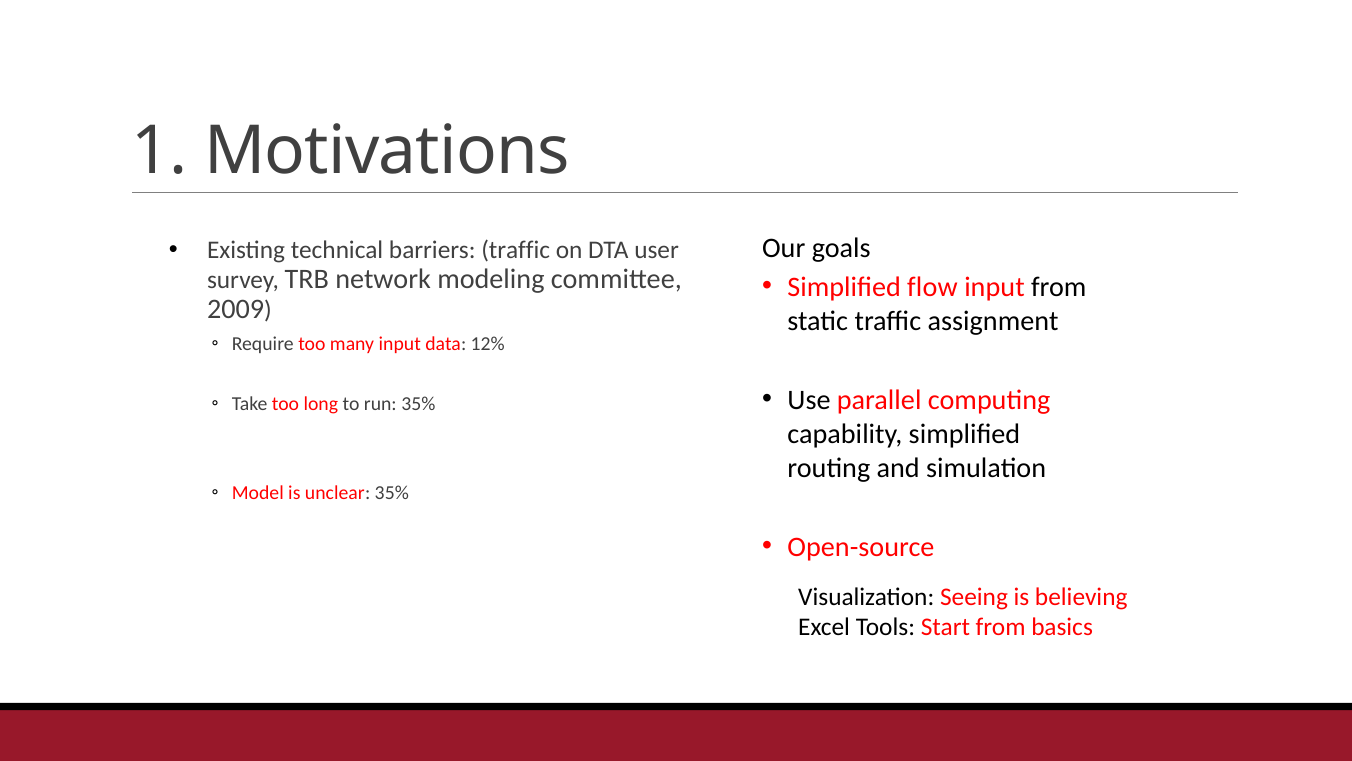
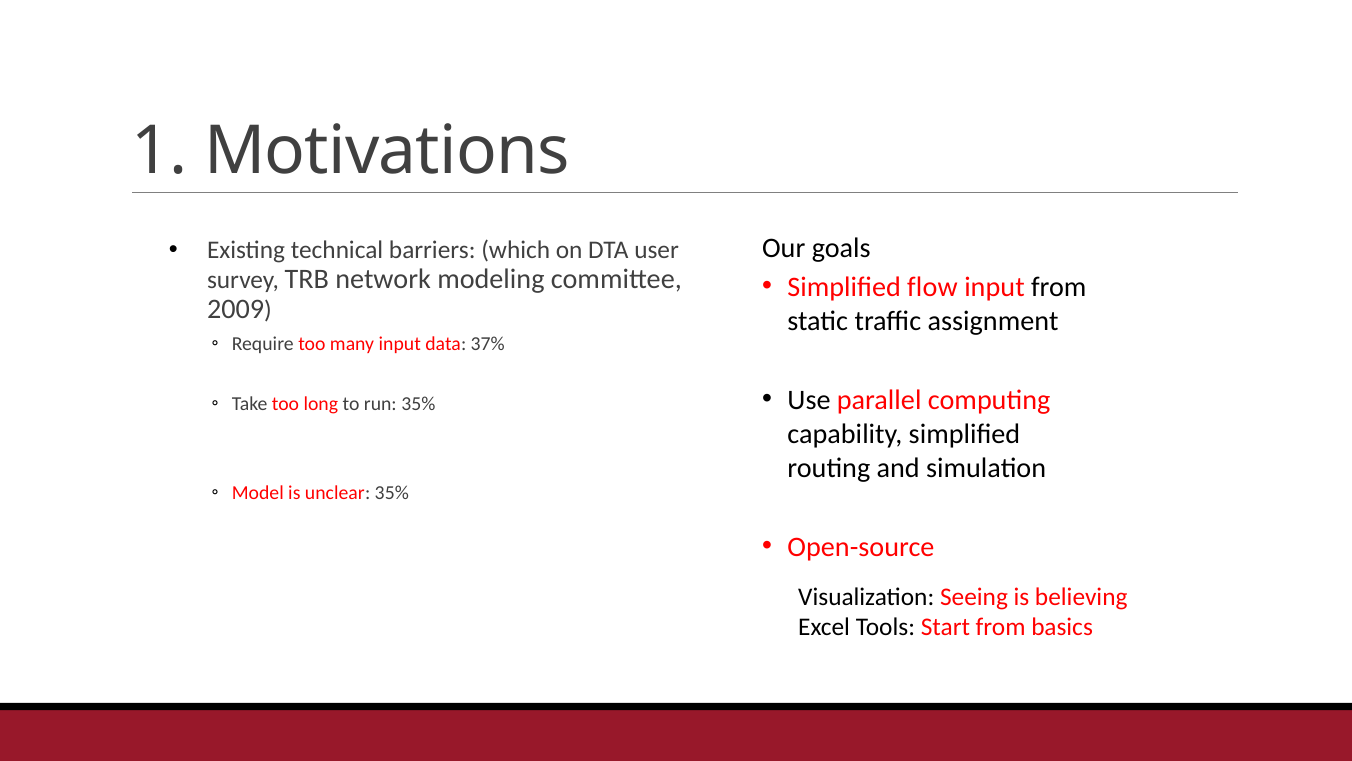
barriers traffic: traffic -> which (516, 250)
12%: 12% -> 37% (488, 344)
